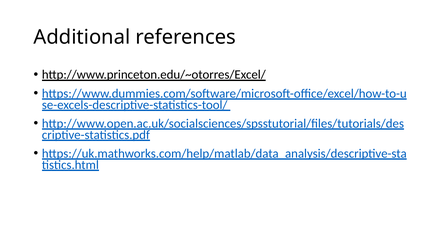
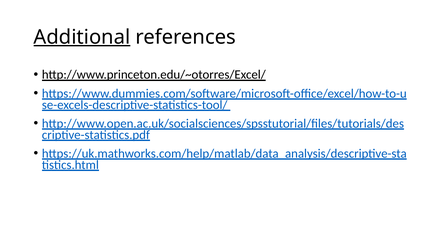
Additional underline: none -> present (82, 37)
